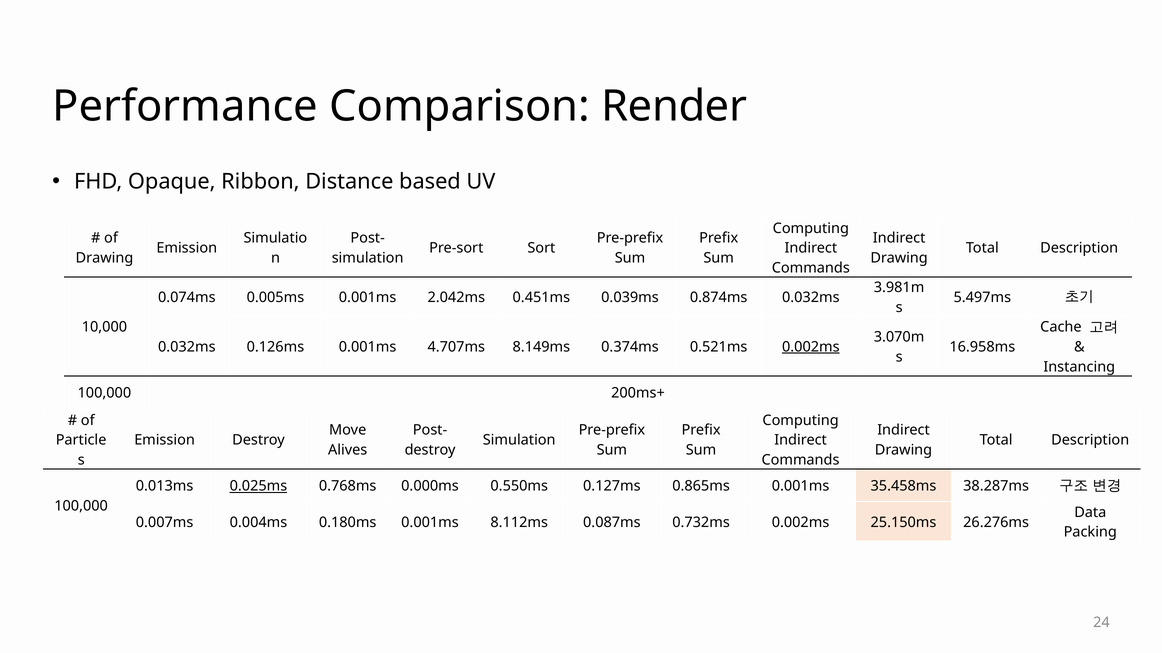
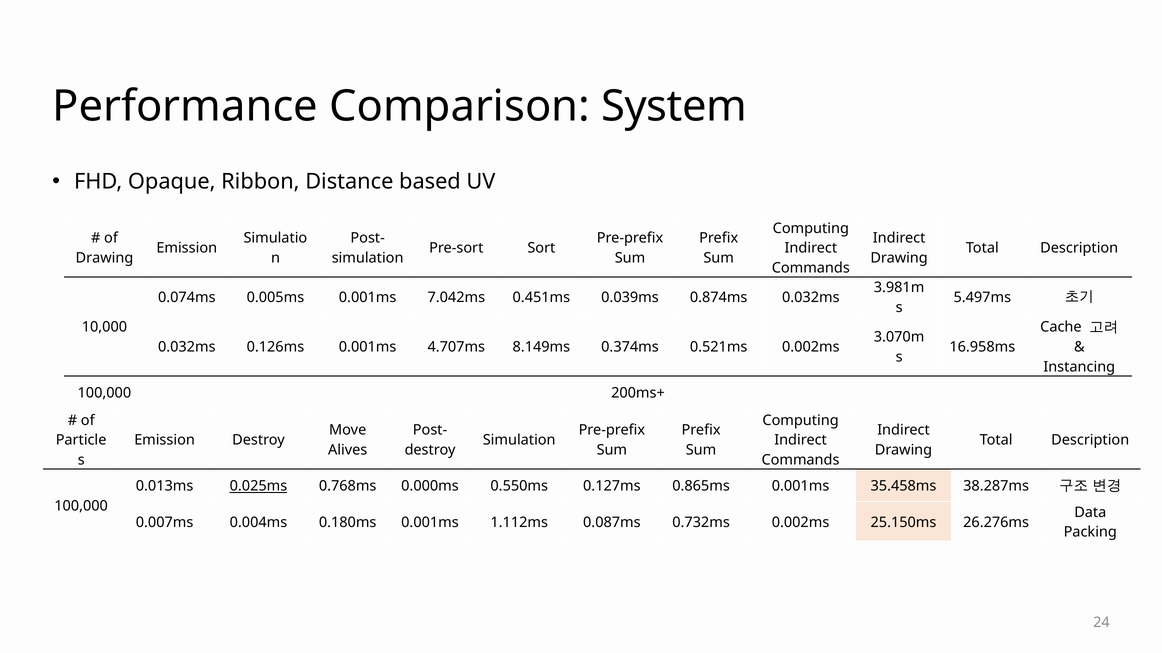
Render: Render -> System (674, 106)
2.042ms: 2.042ms -> 7.042ms (456, 298)
0.002ms underline: present -> none (811, 347)
8.112ms: 8.112ms -> 1.112ms (519, 523)
